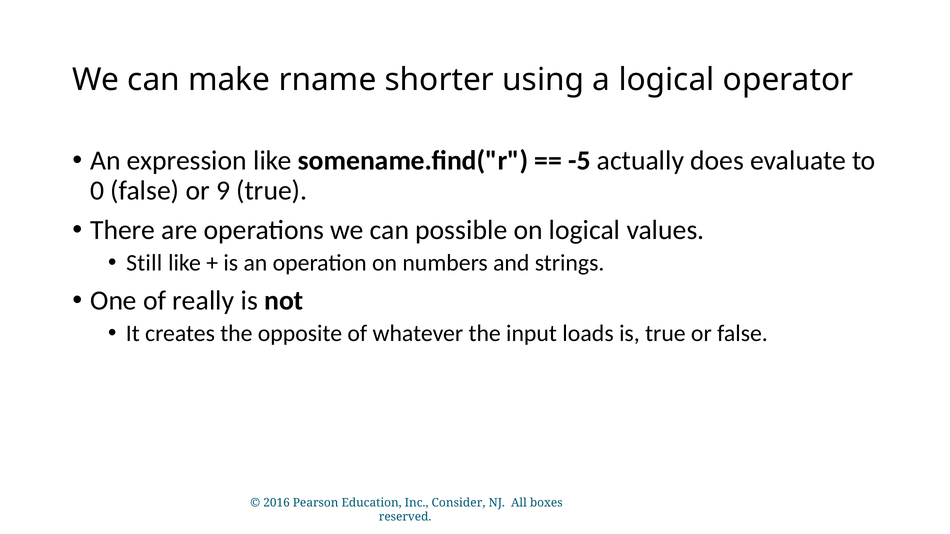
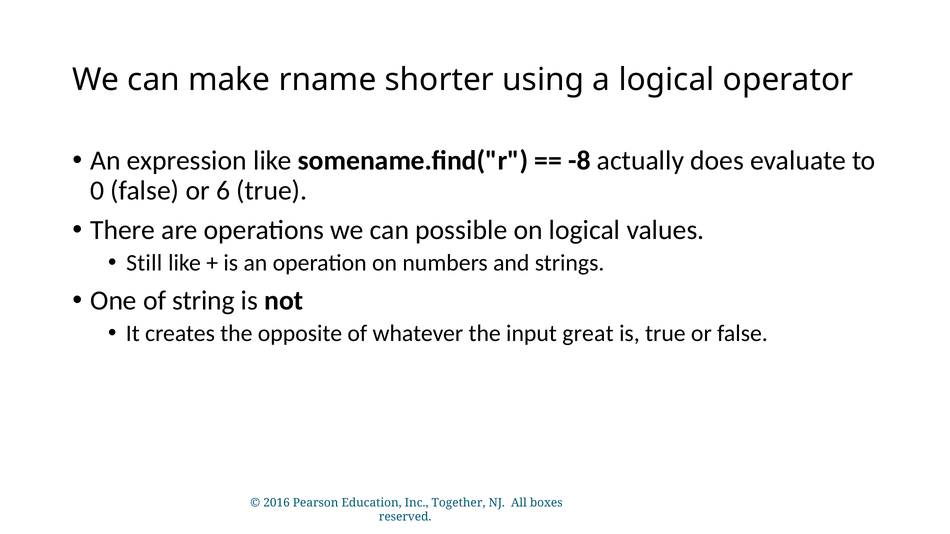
-5: -5 -> -8 (579, 161)
9: 9 -> 6 (223, 191)
really: really -> string (203, 301)
loads: loads -> great (588, 334)
Consider: Consider -> Together (459, 503)
